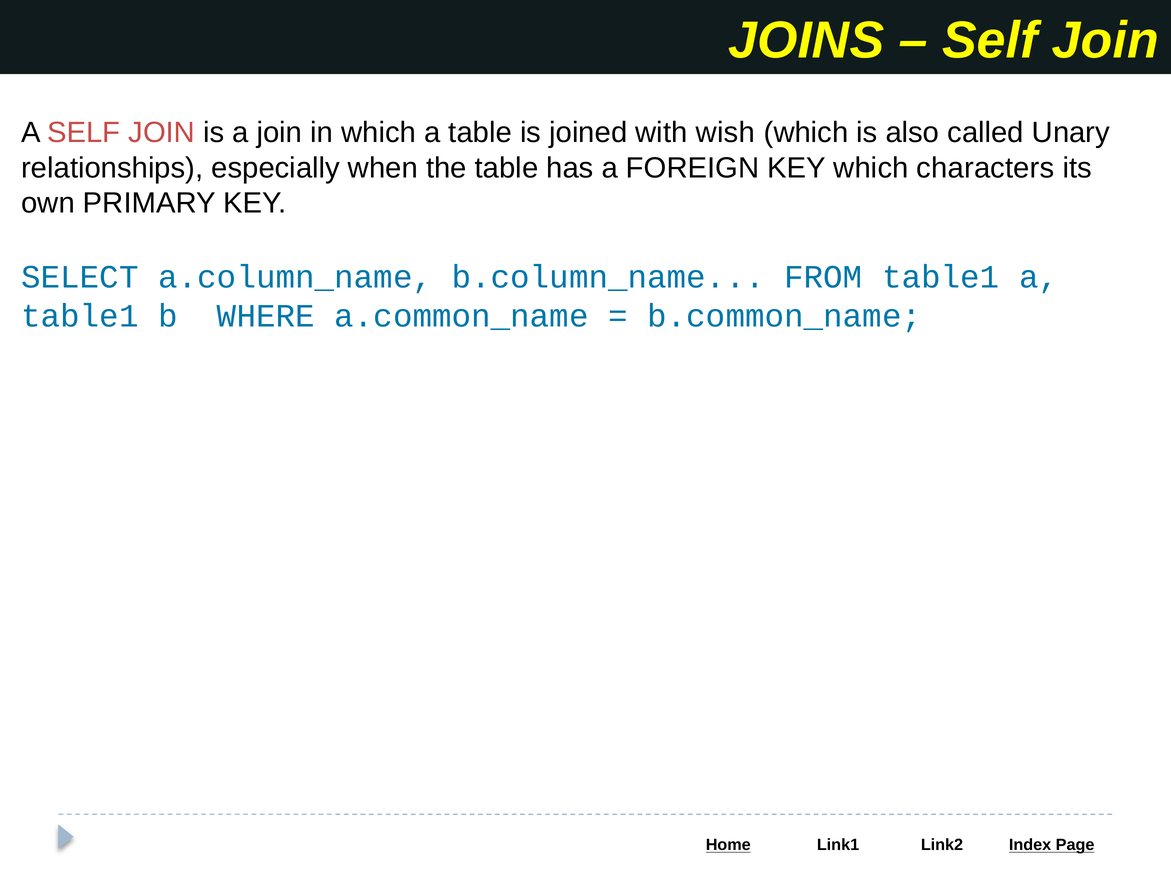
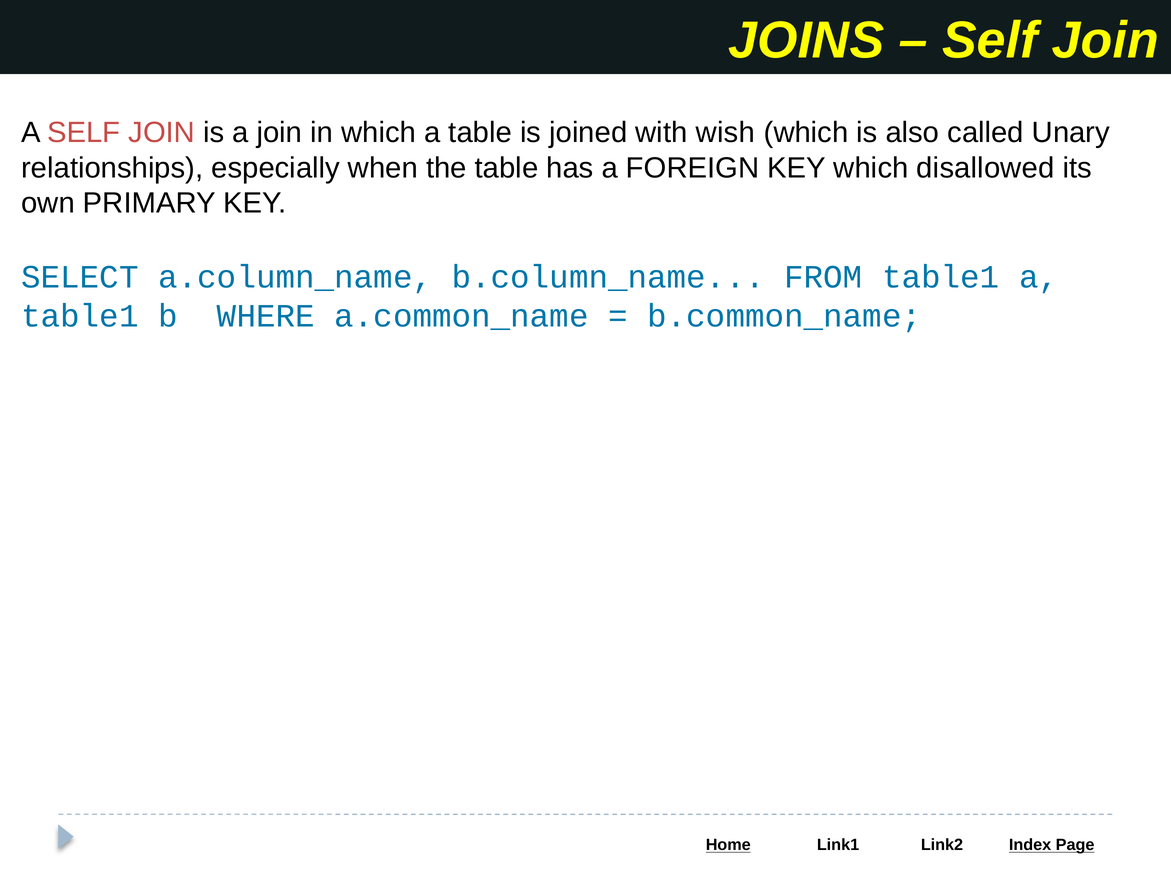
characters: characters -> disallowed (985, 168)
